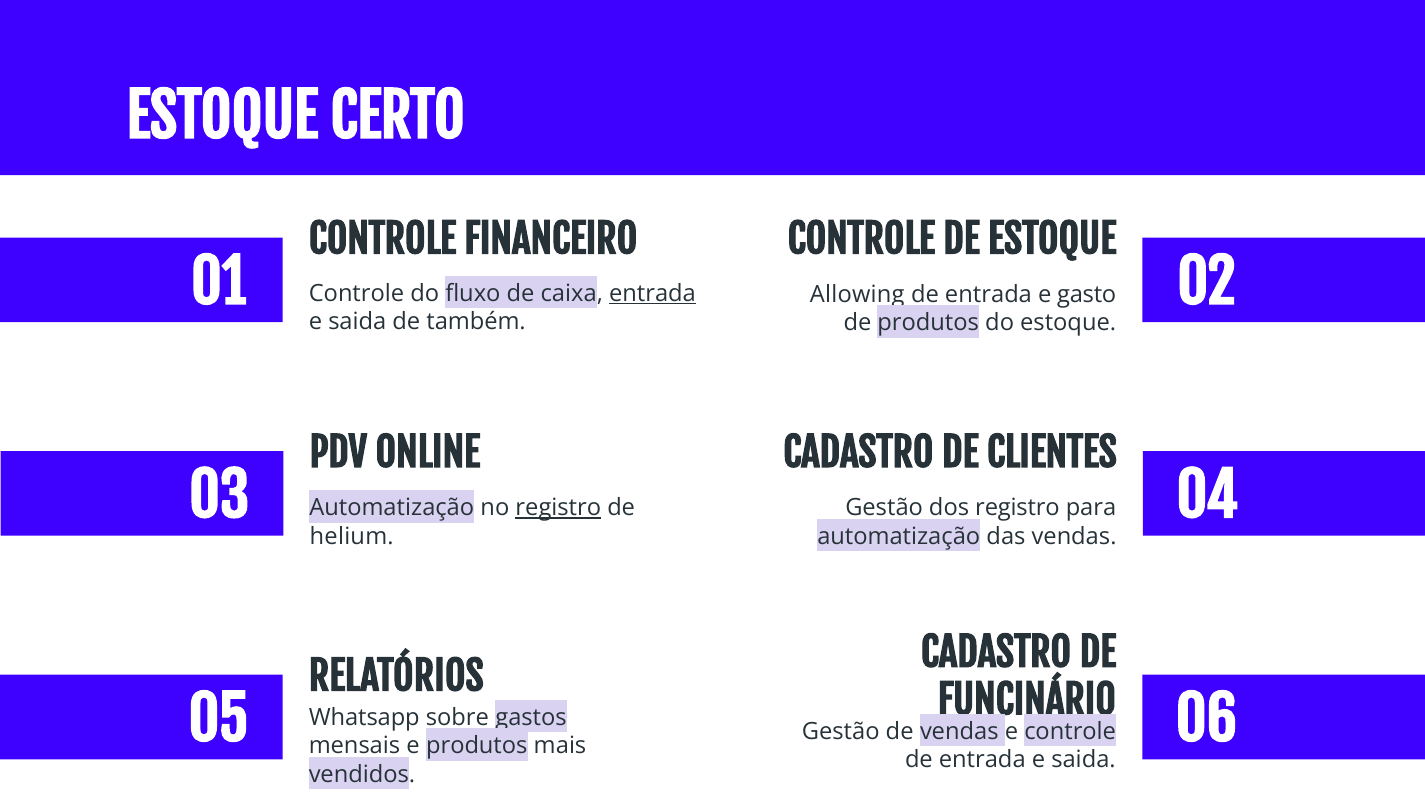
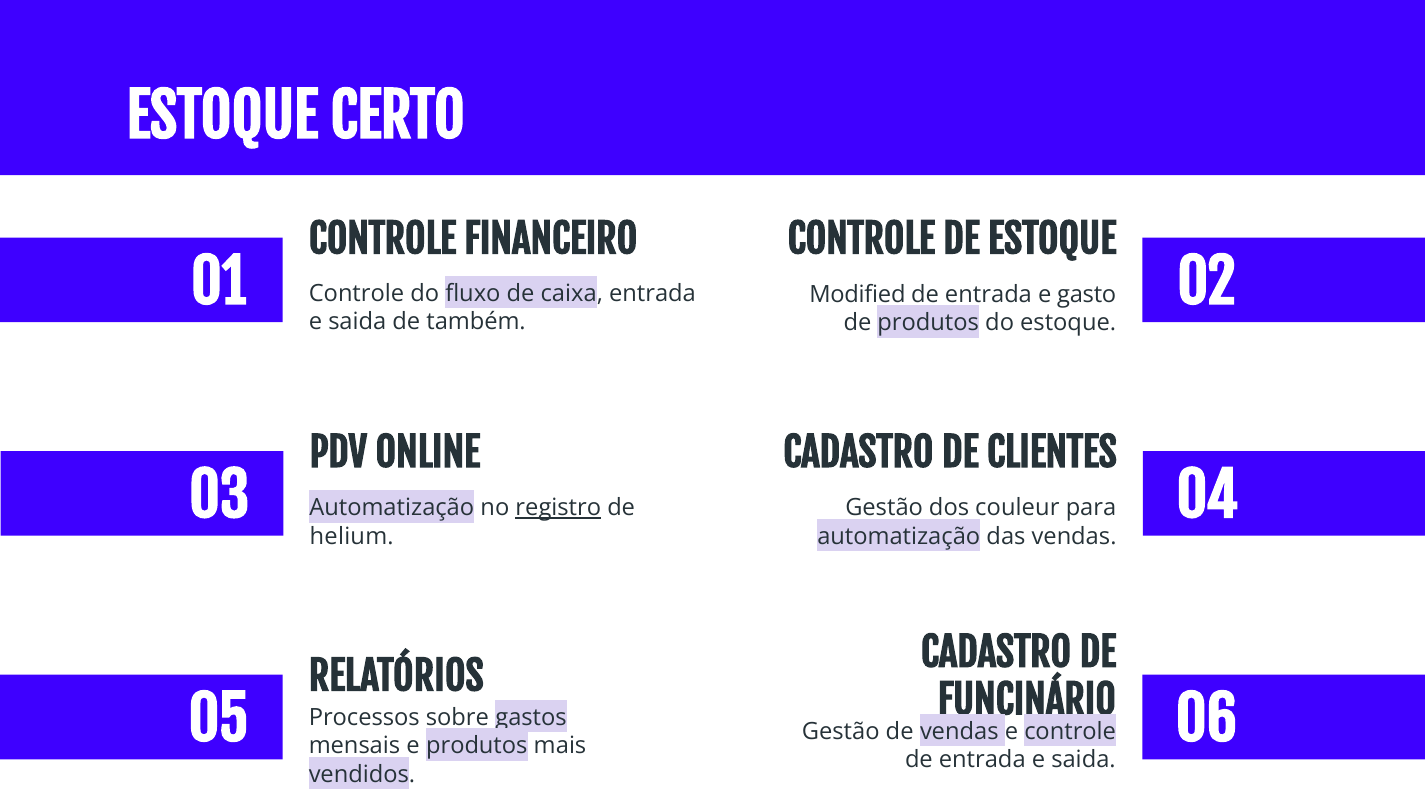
entrada underline: present -> none (652, 293)
Allowing: Allowing -> Modified (857, 294)
registro: registro -> couleur (1017, 508)
Whatsapp: Whatsapp -> Processos (364, 717)
